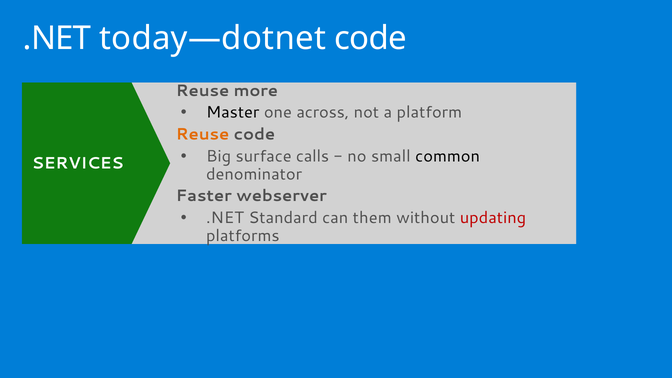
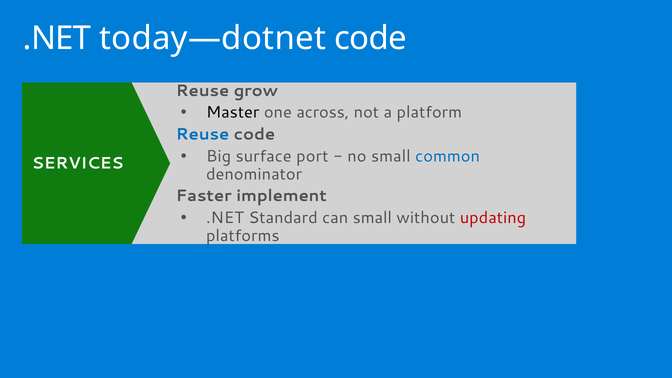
more: more -> grow (256, 91)
Reuse colour: orange -> blue (202, 134)
calls: calls -> port (312, 156)
common colour: black -> blue (448, 156)
webserver: webserver -> implement (282, 196)
them: them -> small (372, 218)
